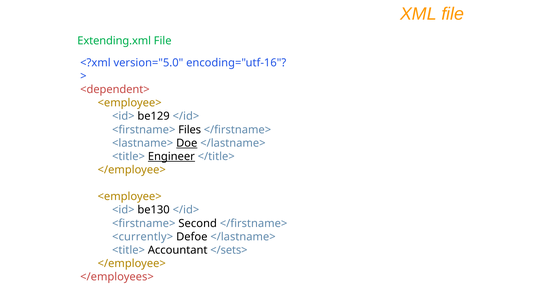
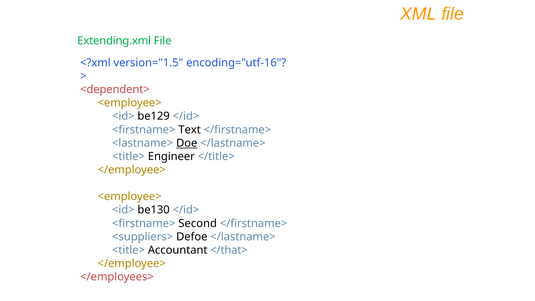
version="5.0: version="5.0 -> version="1.5 (148, 63)
Files: Files -> Text (190, 130)
Engineer underline: present -> none (171, 156)
<currently>: <currently> -> <suppliers> (143, 237)
</sets>: </sets> -> </that> (229, 250)
